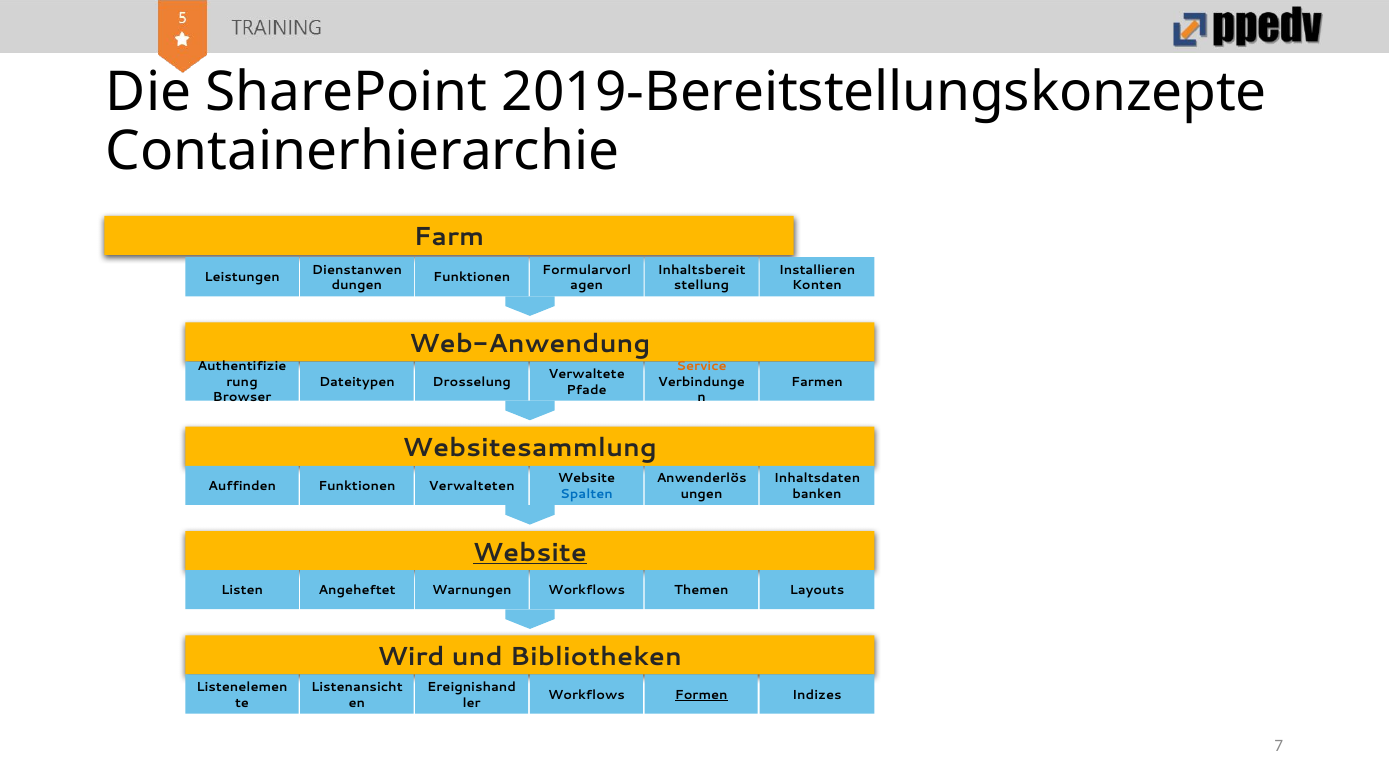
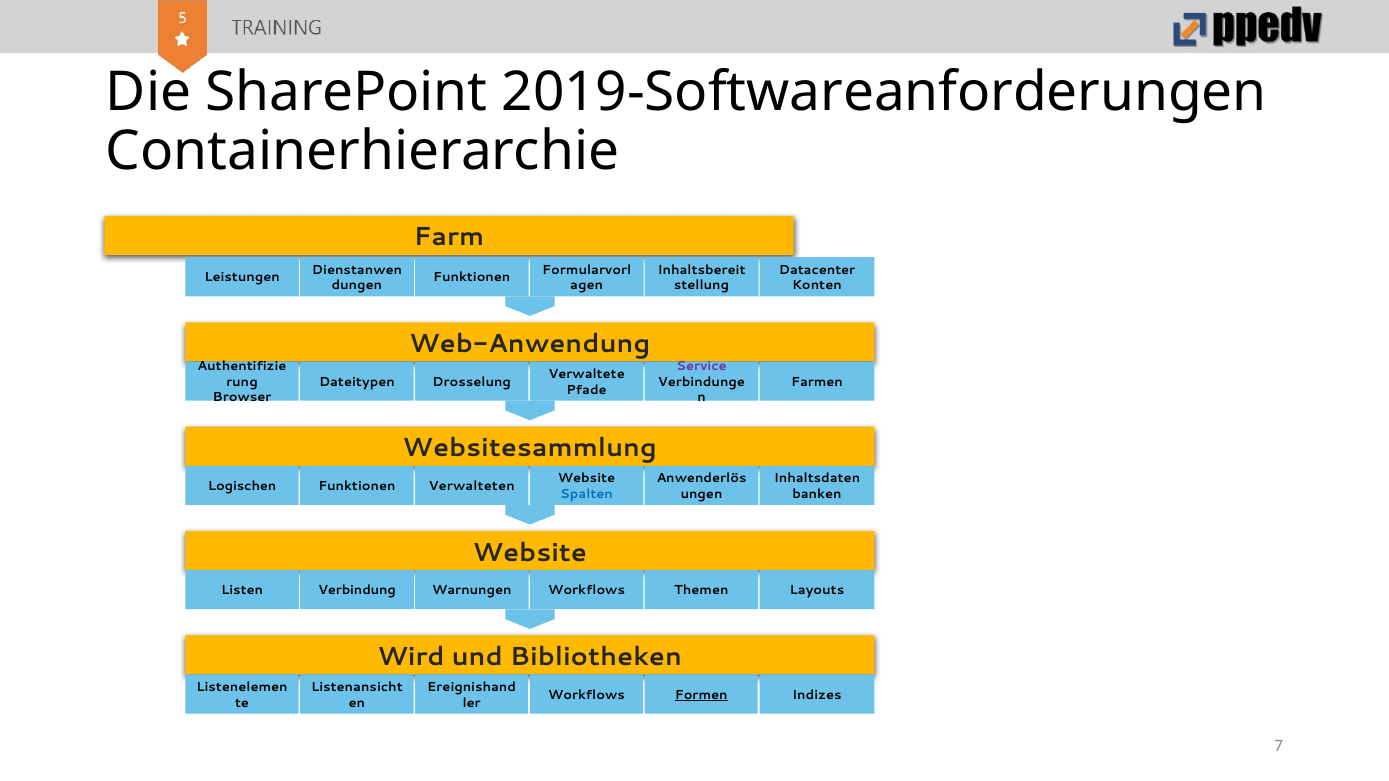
2019-Bereitstellungskonzepte: 2019-Bereitstellungskonzepte -> 2019-Softwareanforderungen (884, 92)
Installieren: Installieren -> Datacenter (817, 270)
Service colour: orange -> purple (702, 366)
Auffinden: Auffinden -> Logischen (242, 487)
Website underline: present -> none (530, 553)
Angeheftet: Angeheftet -> Verbindung (357, 591)
